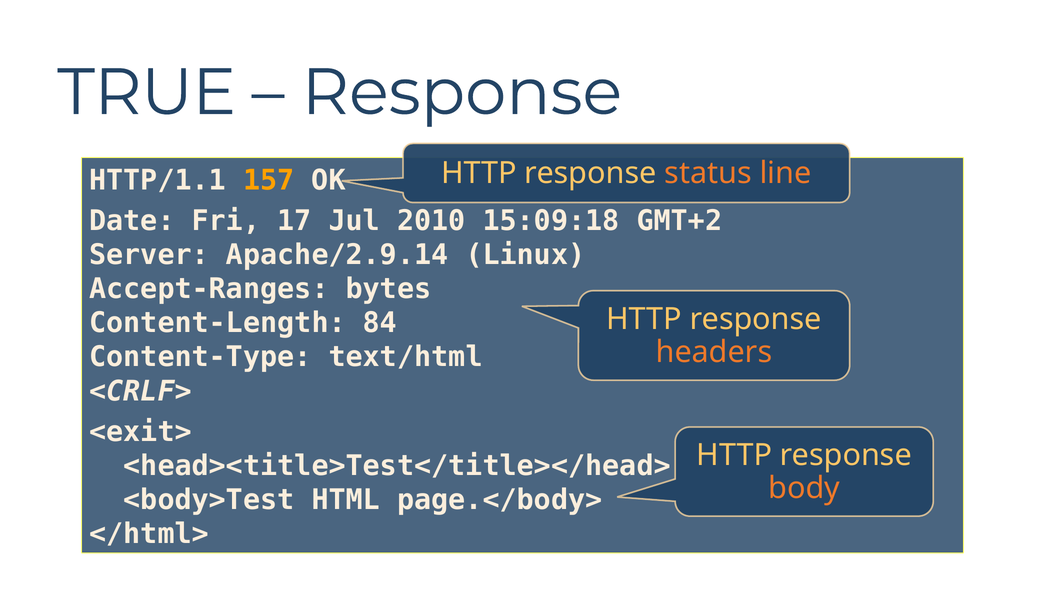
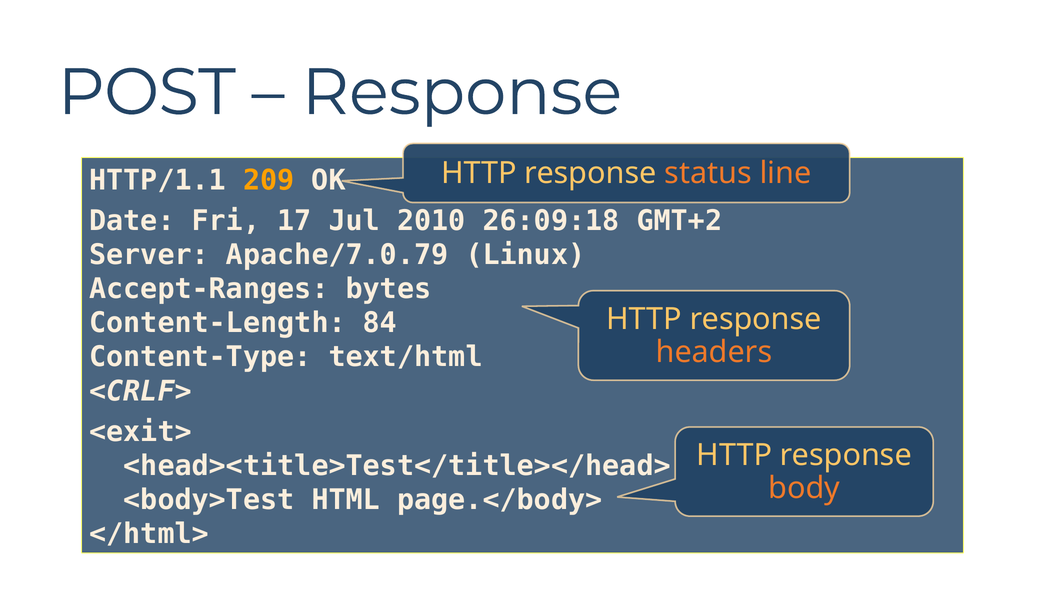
TRUE: TRUE -> POST (147, 92)
157: 157 -> 209 (269, 180)
15:09:18: 15:09:18 -> 26:09:18 (551, 221)
Apache/2.9.14: Apache/2.9.14 -> Apache/7.0.79 (337, 255)
